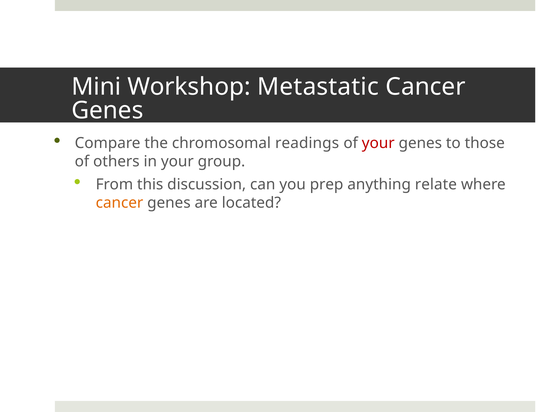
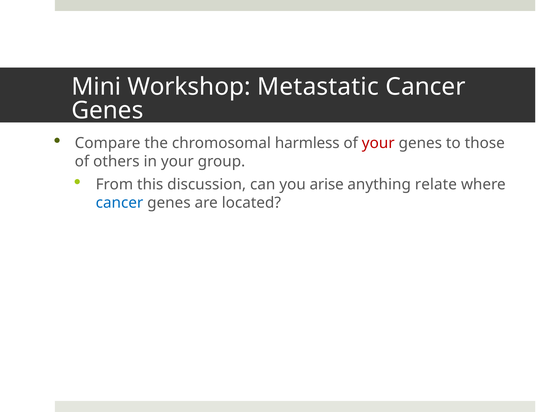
readings: readings -> harmless (307, 143)
prep: prep -> arise (327, 184)
cancer colour: orange -> blue (119, 203)
